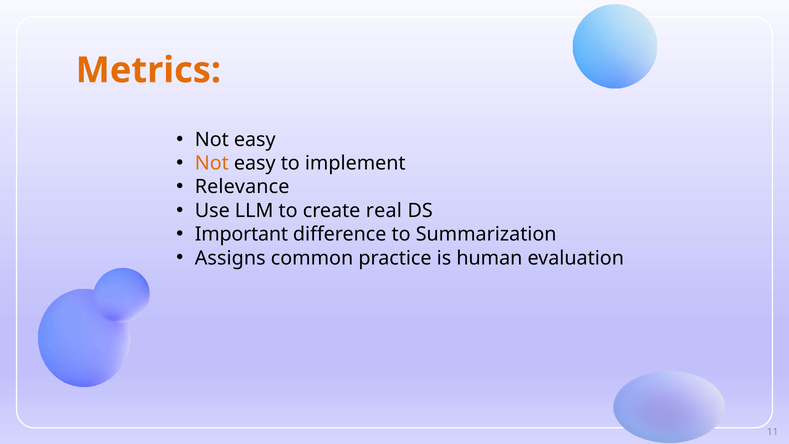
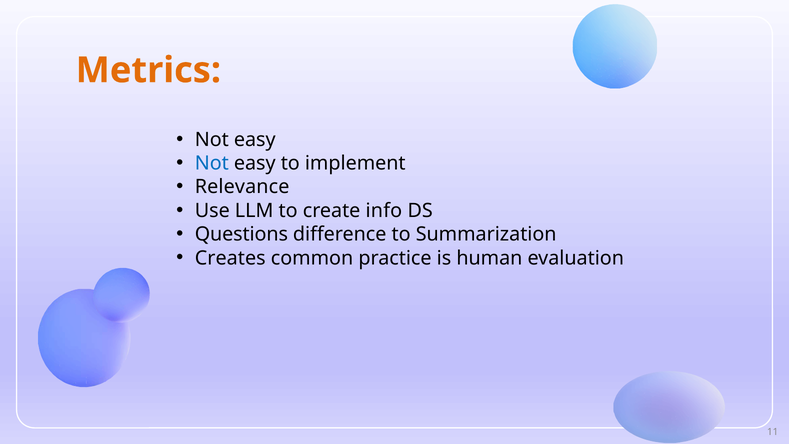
Not colour: orange -> blue (212, 163)
real: real -> info (384, 211)
Important: Important -> Questions (241, 234)
Assigns: Assigns -> Creates (230, 258)
